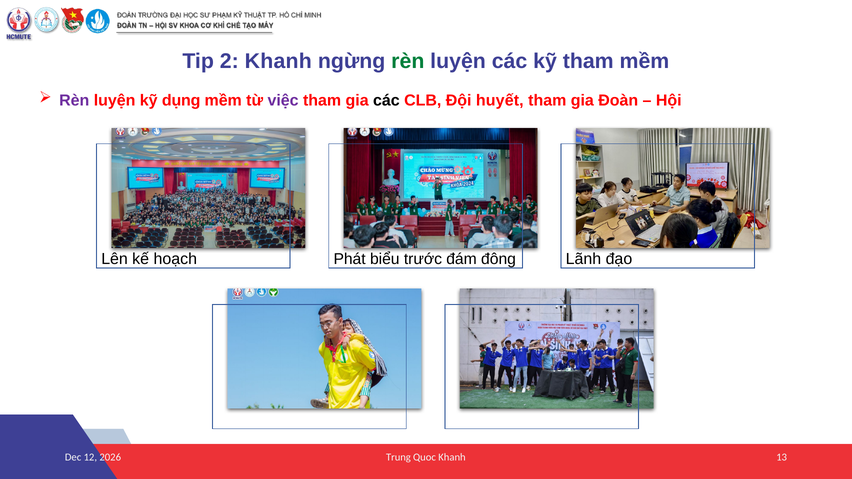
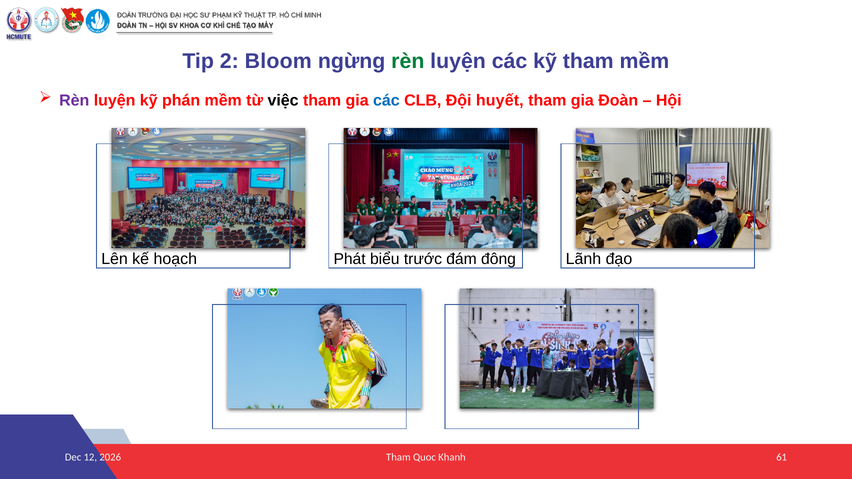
2 Khanh: Khanh -> Bloom (278, 61)
dụng: dụng -> phán (181, 100)
việc colour: purple -> black (283, 100)
các colour: black -> blue (386, 100)
Trung: Trung -> Tham (398, 458)
13: 13 -> 61 (782, 458)
